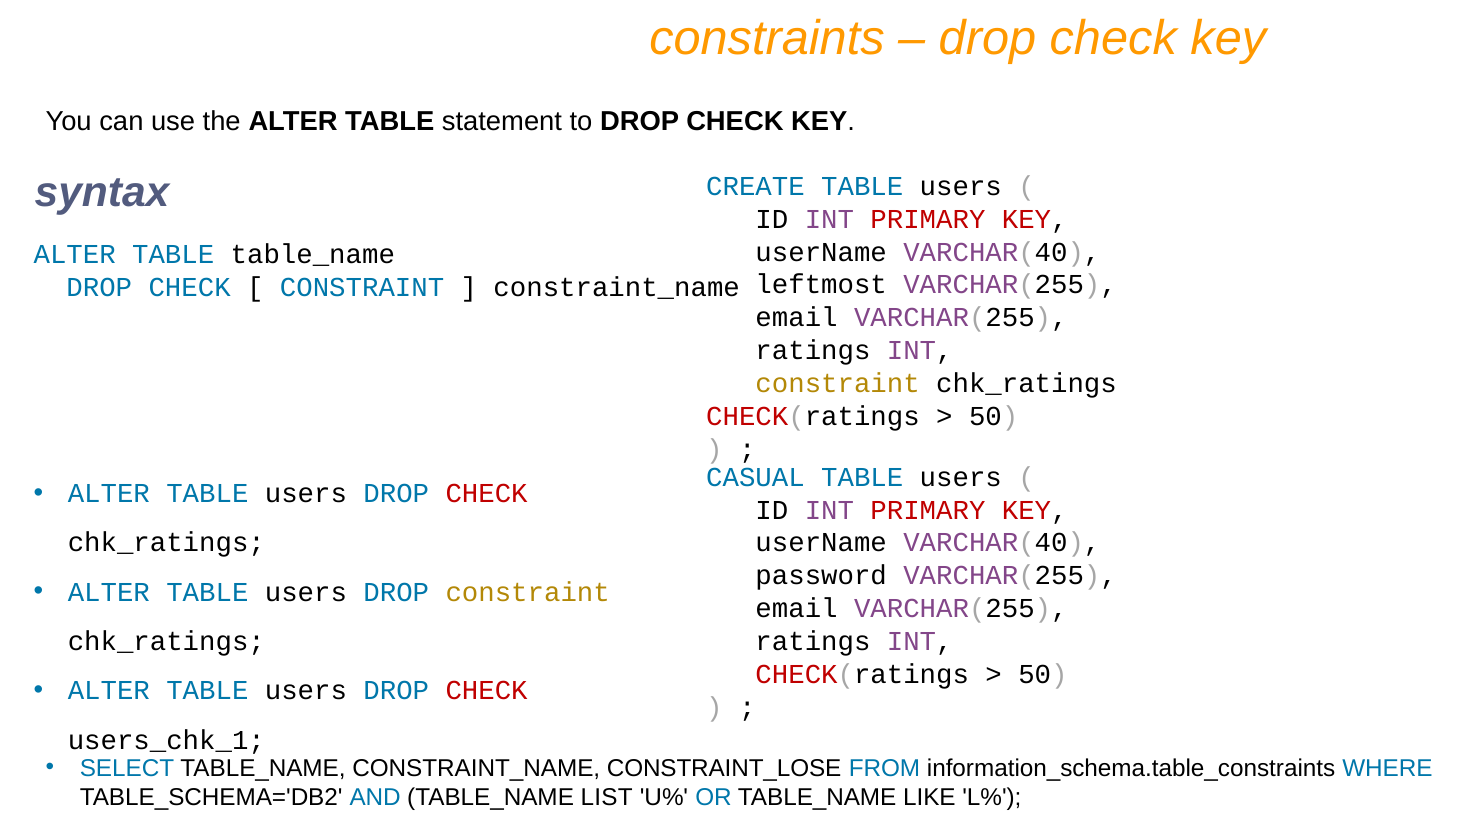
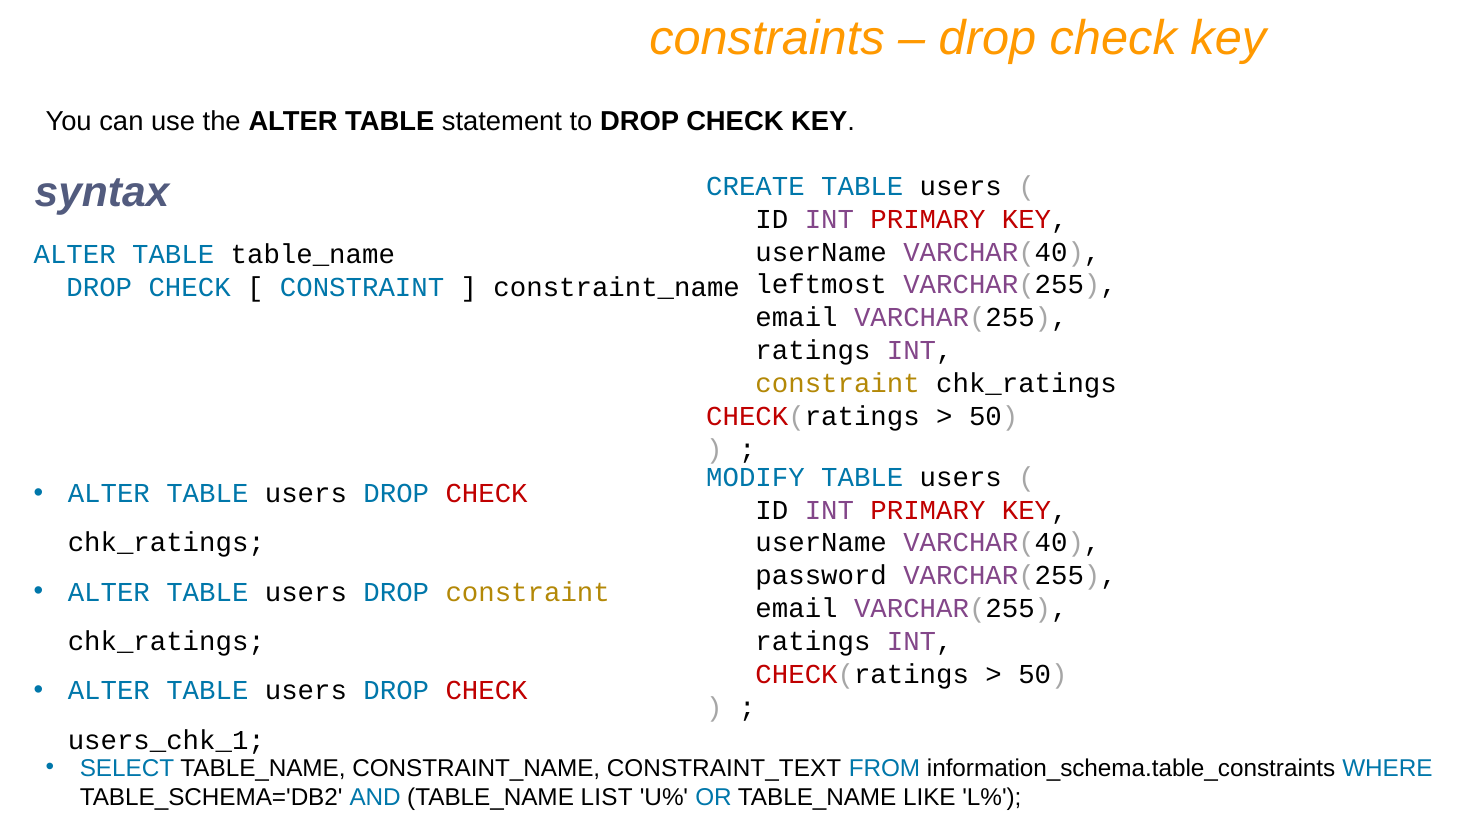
CASUAL: CASUAL -> MODIFY (755, 477)
CONSTRAINT_LOSE: CONSTRAINT_LOSE -> CONSTRAINT_TEXT (724, 769)
